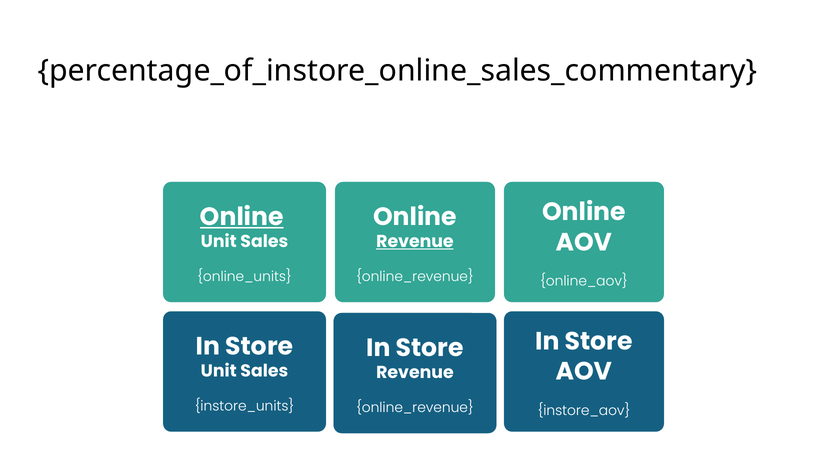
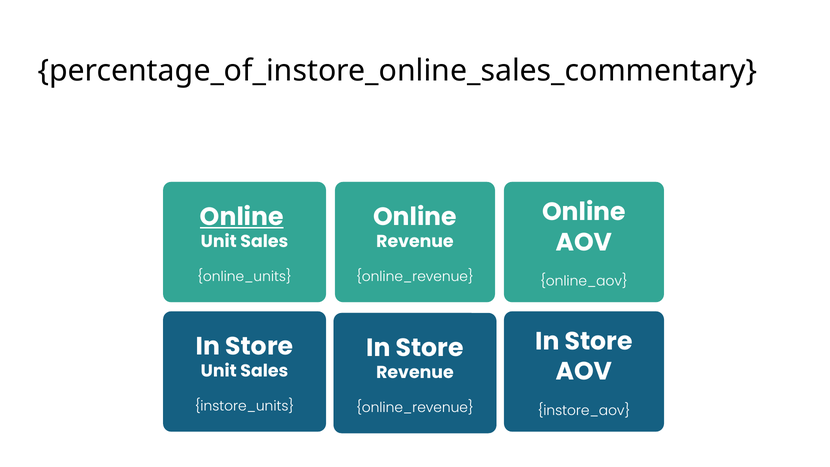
Revenue underline: present -> none (415, 242)
